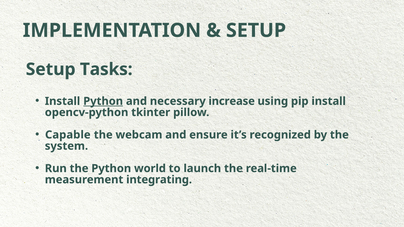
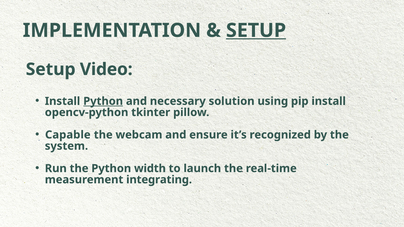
SETUP underline: none -> present (256, 30)
Tasks: Tasks -> Video (106, 69)
increase: increase -> solution (232, 101)
world: world -> width (150, 169)
